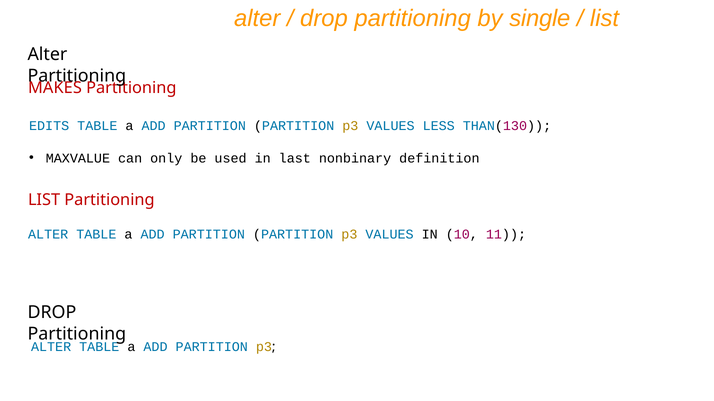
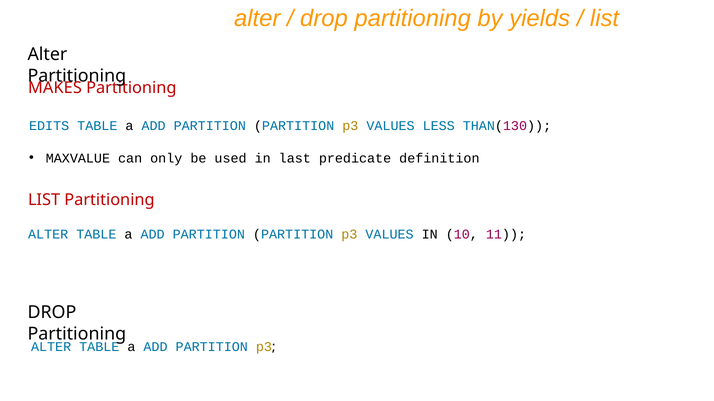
single: single -> yields (540, 19)
nonbinary: nonbinary -> predicate (355, 158)
